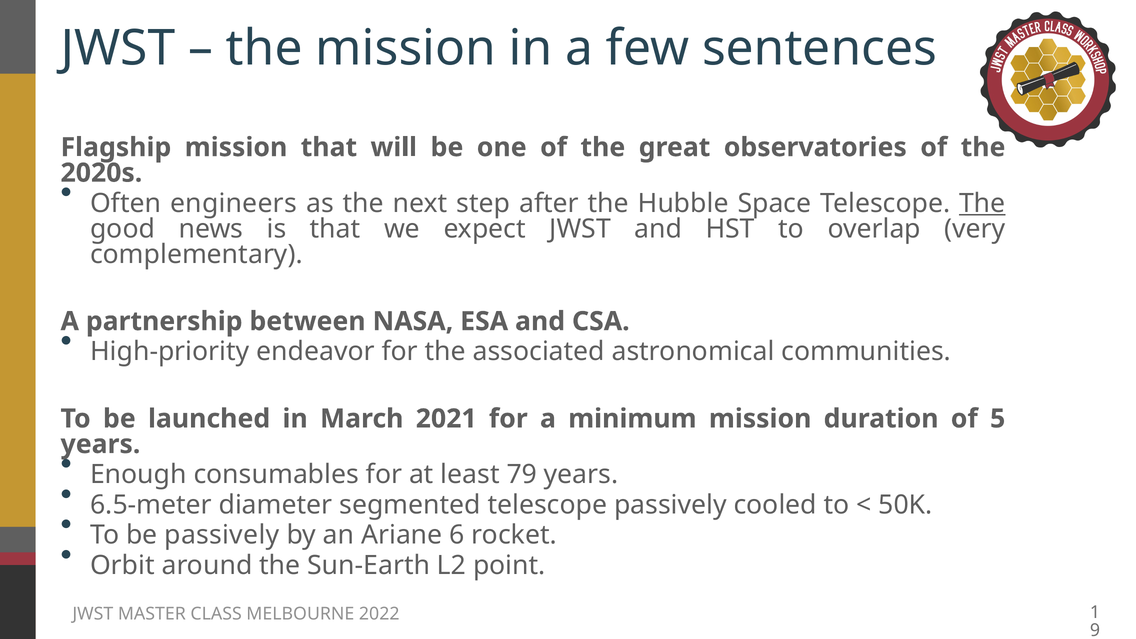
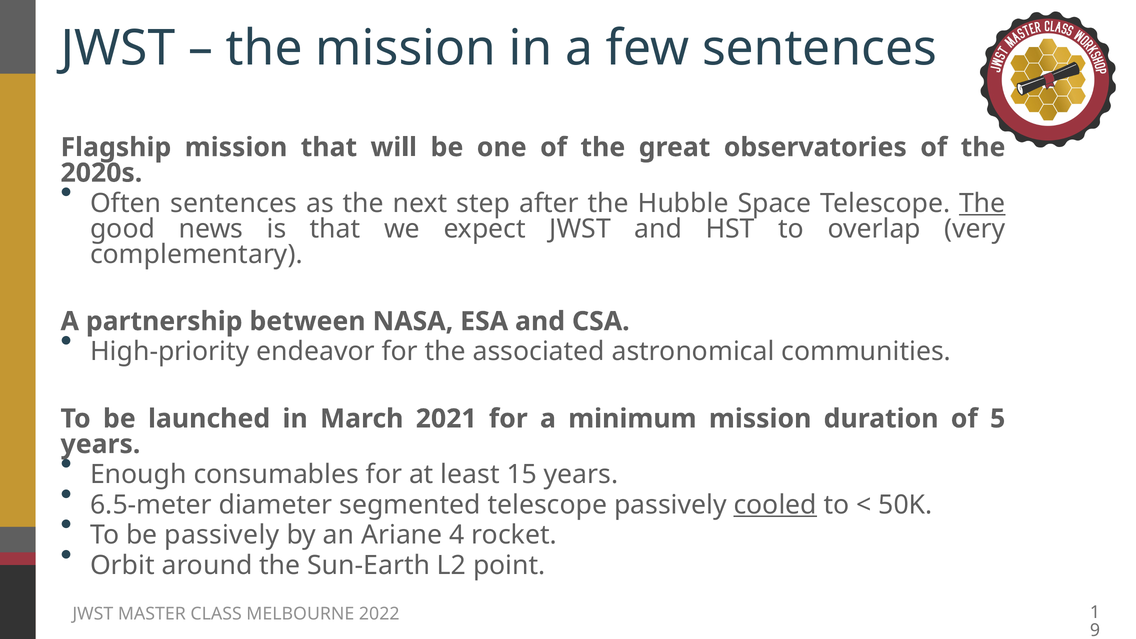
Often engineers: engineers -> sentences (234, 203)
79: 79 -> 15 (522, 475)
cooled underline: none -> present (775, 505)
6: 6 -> 4 (457, 535)
